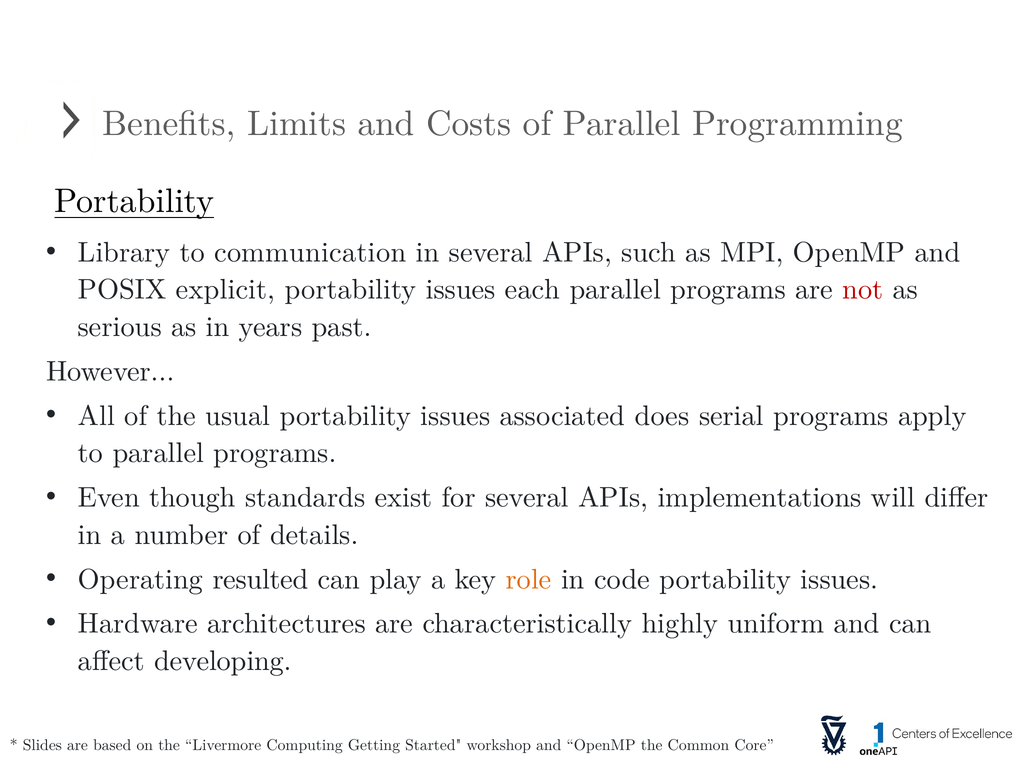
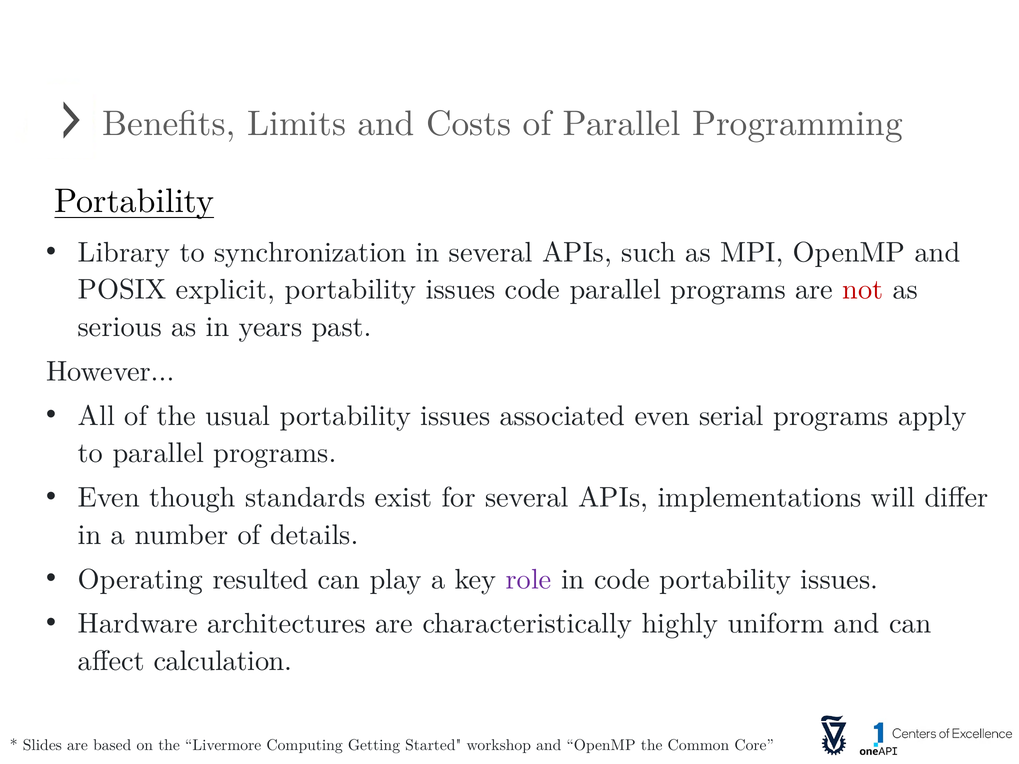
communication: communication -> synchronization (310, 252)
issues each: each -> code (532, 290)
associated does: does -> even (662, 416)
role colour: orange -> purple (529, 579)
developing: developing -> calculation (223, 661)
